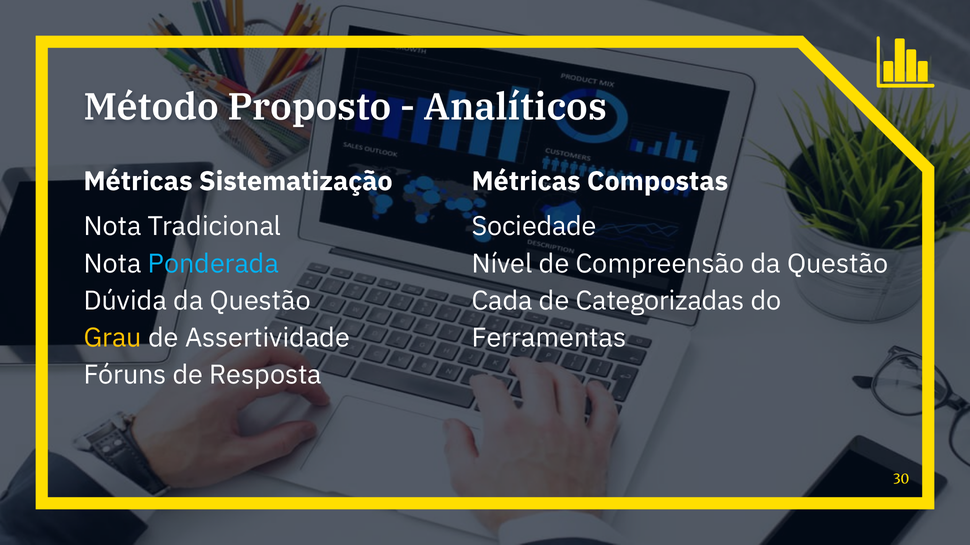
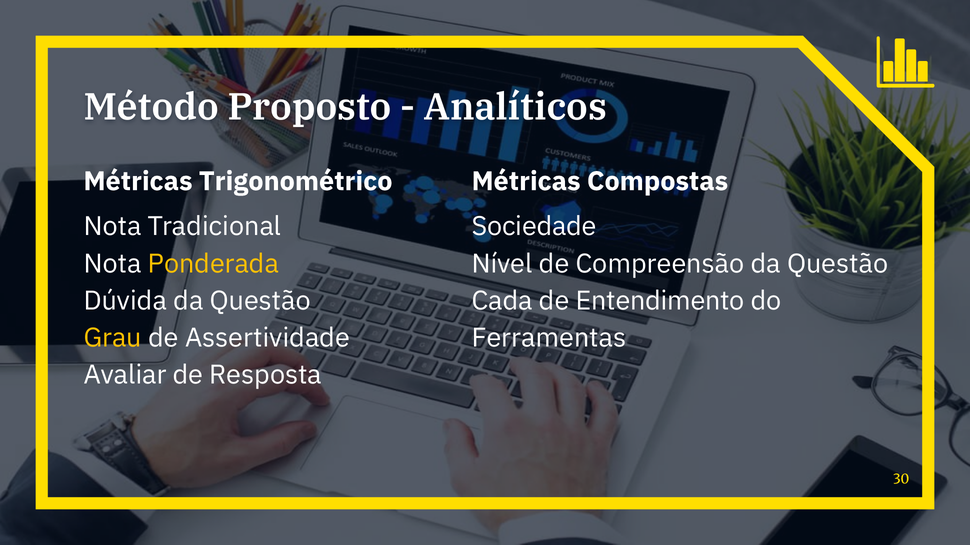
Sistematização: Sistematização -> Trigonométrico (296, 181)
Ponderada colour: light blue -> yellow (213, 264)
Categorizadas: Categorizadas -> Entendimento (660, 301)
Fóruns: Fóruns -> Avaliar (125, 376)
